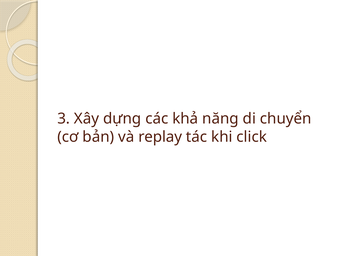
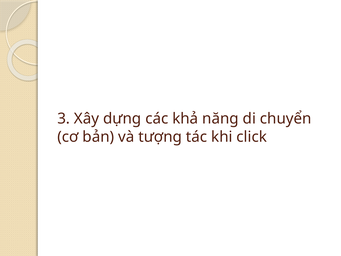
replay: replay -> tượng (160, 137)
